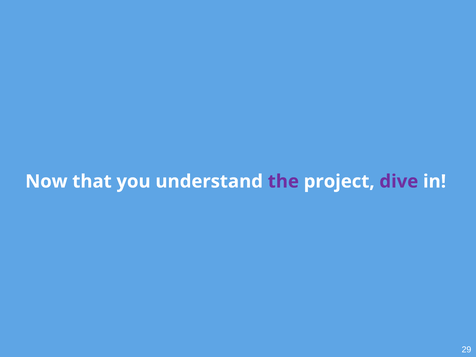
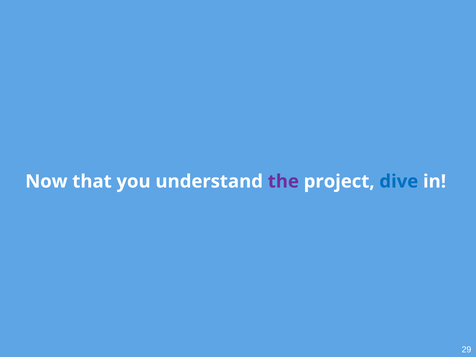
dive colour: purple -> blue (399, 181)
